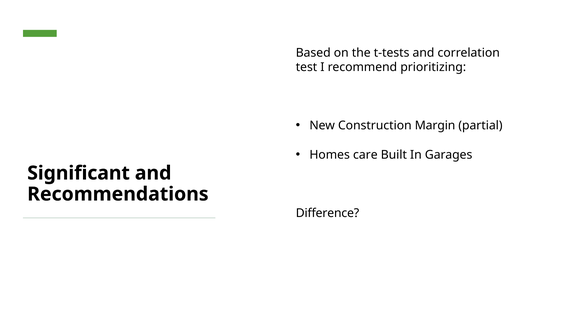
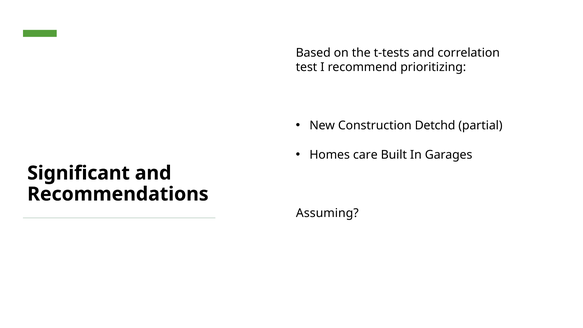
Margin: Margin -> Detchd (435, 126)
Difference: Difference -> Assuming (327, 213)
